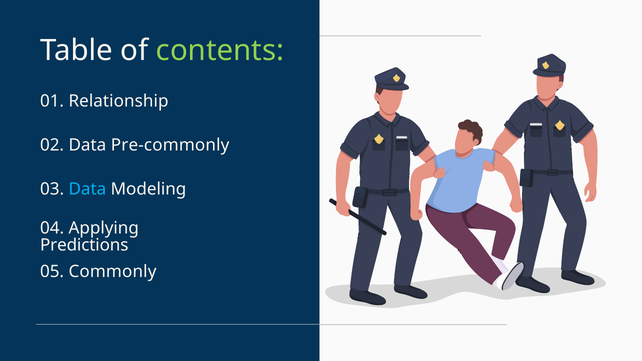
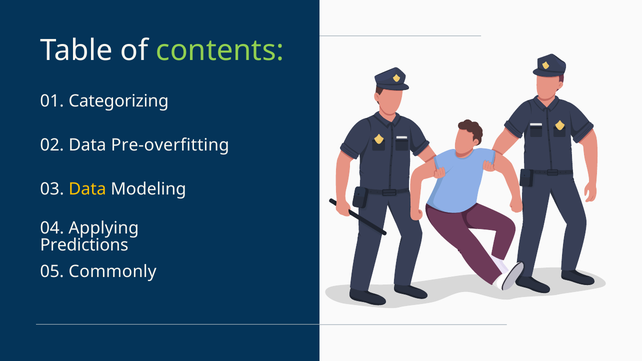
Relationship: Relationship -> Categorizing (119, 101)
Pre-commonly: Pre-commonly -> Pre-overfitting (170, 145)
Data colour: light blue -> yellow (87, 189)
